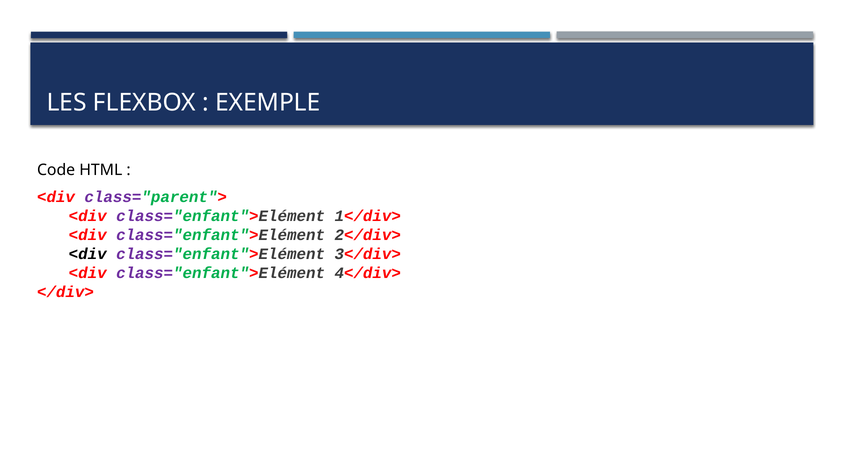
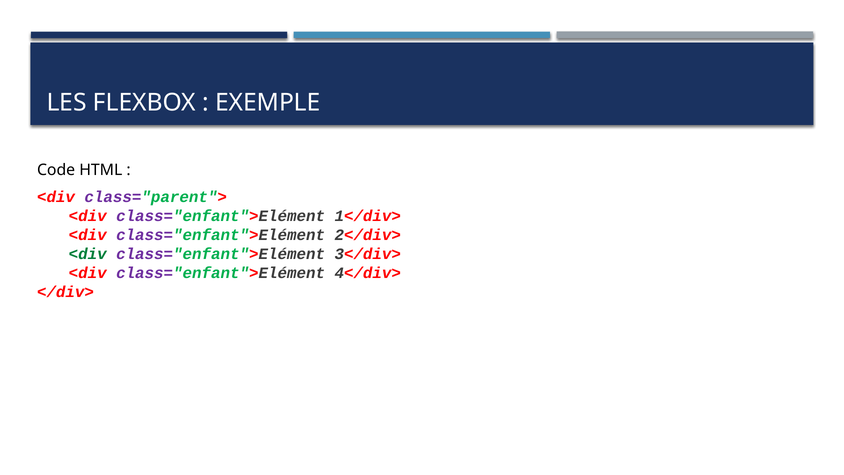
<div colour: black -> green (88, 254)
